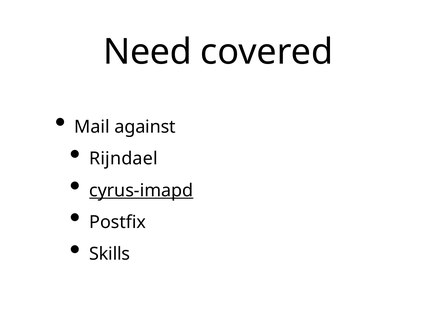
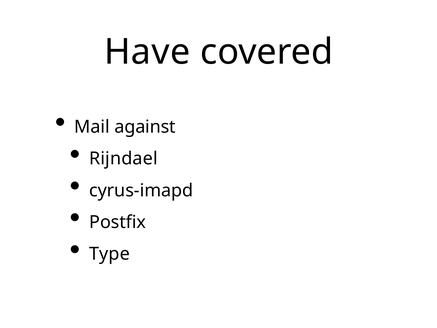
Need: Need -> Have (147, 52)
cyrus-imapd underline: present -> none (141, 190)
Skills: Skills -> Type (110, 254)
